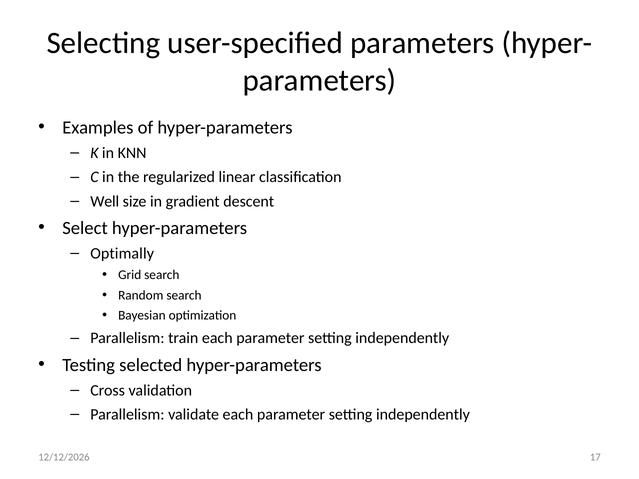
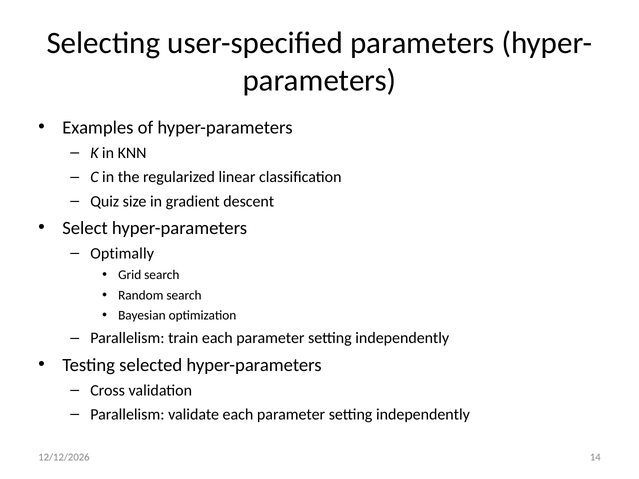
Well: Well -> Quiz (105, 201)
17: 17 -> 14 (595, 458)
